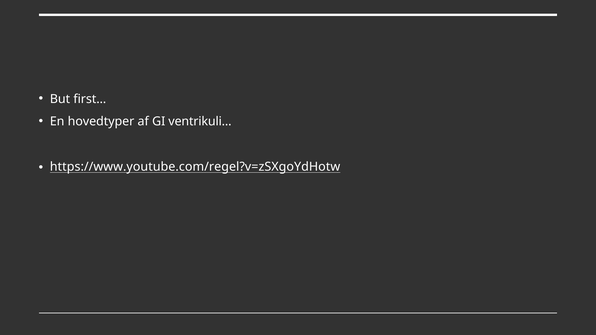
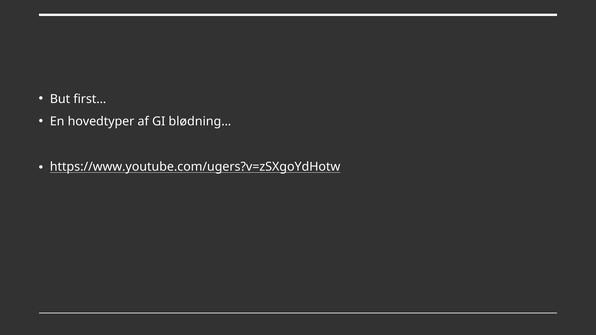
ventrikuli…: ventrikuli… -> blødning… (200, 122)
https://www.youtube.com/regel?v=zSXgoYdHotw: https://www.youtube.com/regel?v=zSXgoYdHotw -> https://www.youtube.com/ugers?v=zSXgoYdHotw (195, 167)
